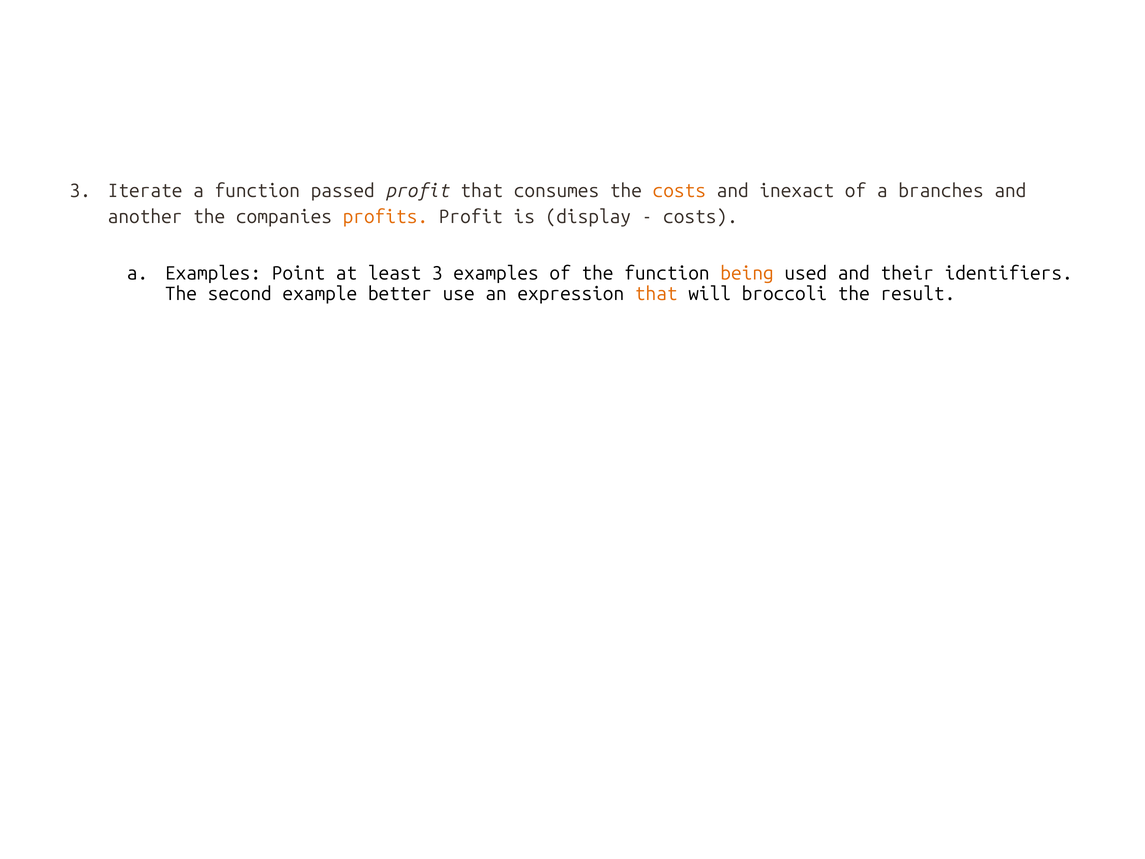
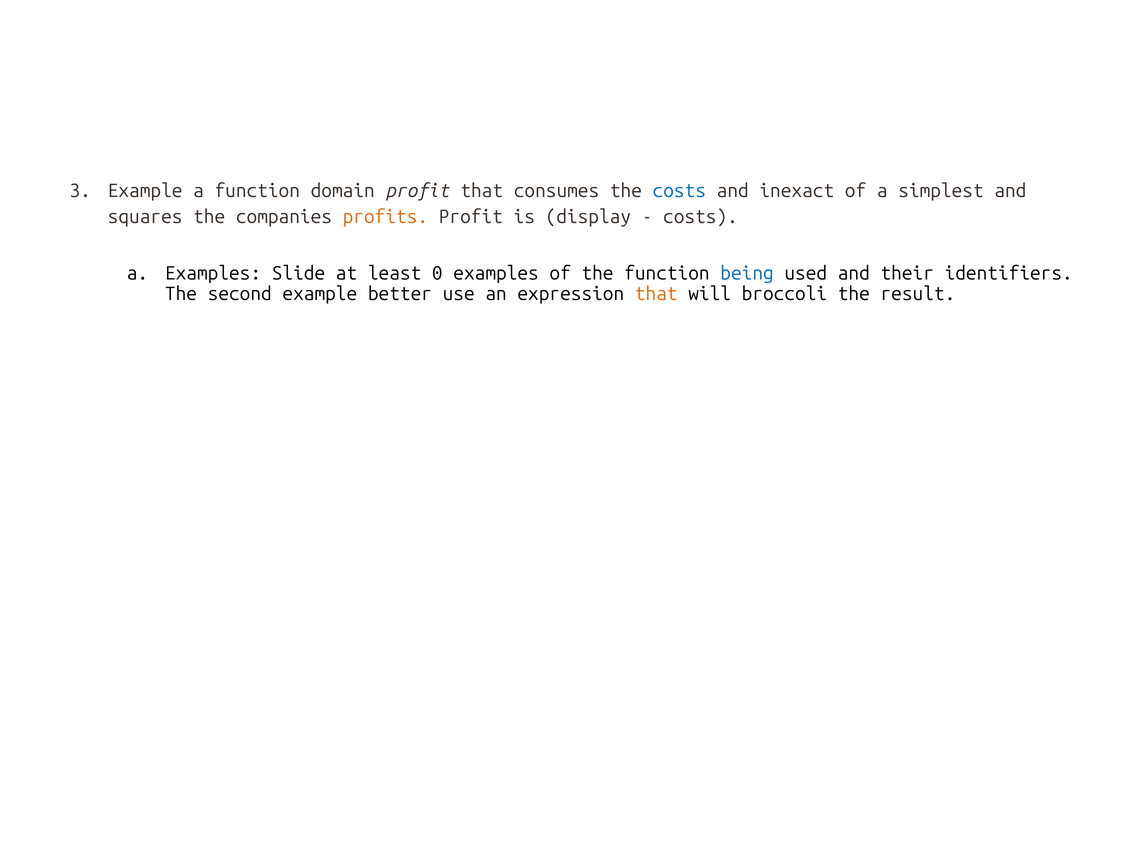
Iterate: Iterate -> Example (145, 191)
passed: passed -> domain (343, 191)
costs colour: orange -> blue (679, 191)
branches: branches -> simplest (941, 191)
another: another -> squares (145, 217)
Point: Point -> Slide (298, 273)
least 3: 3 -> 0 (437, 273)
being colour: orange -> blue (747, 273)
